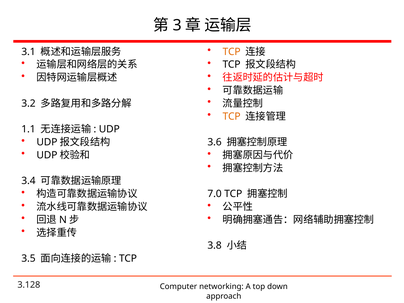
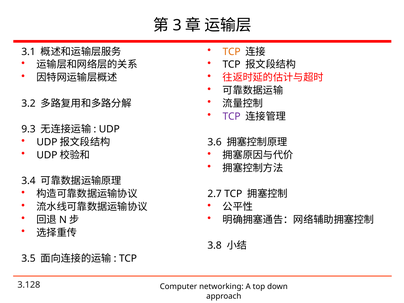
TCP colour: orange -> purple (232, 116)
1.1: 1.1 -> 9.3 (28, 129)
7.0: 7.0 -> 2.7 (215, 194)
